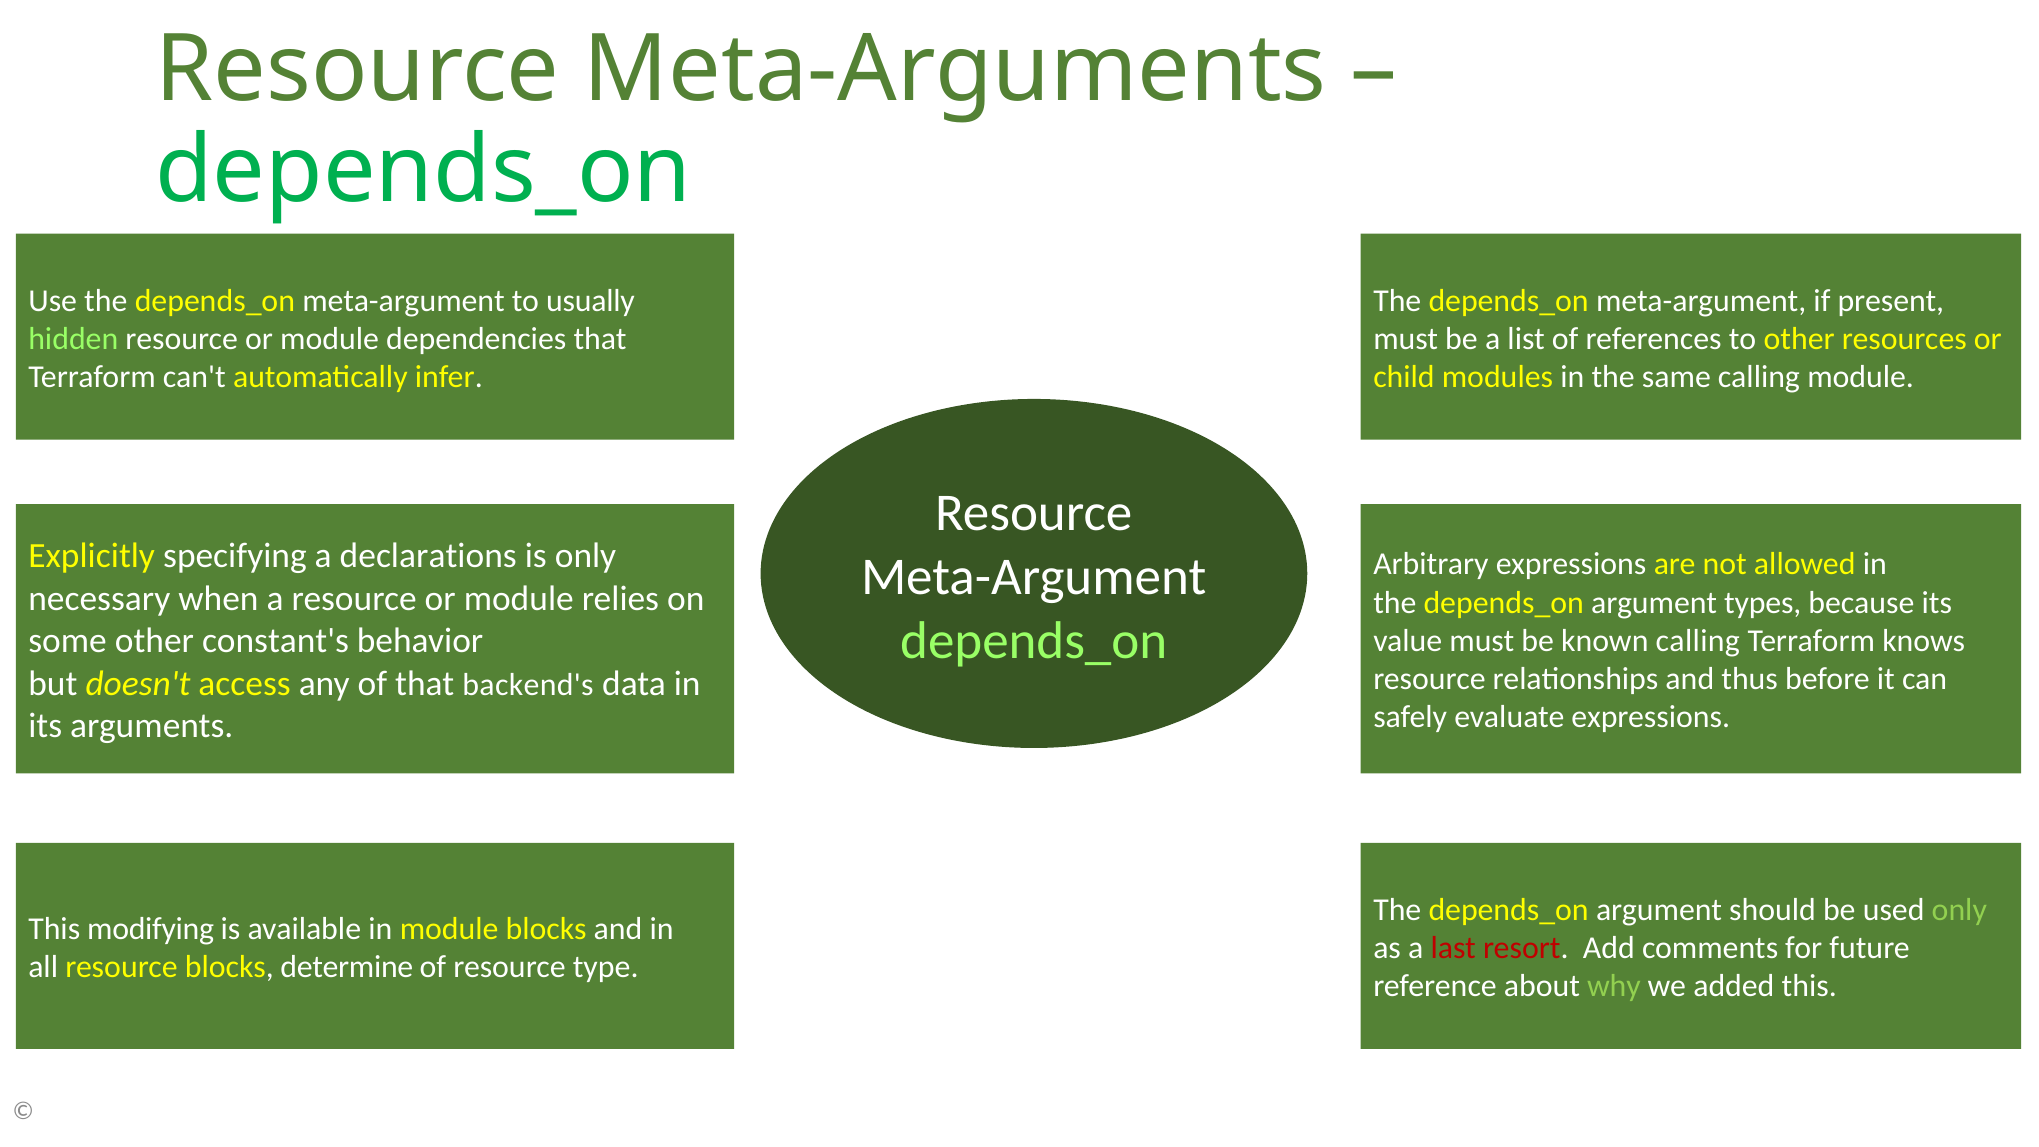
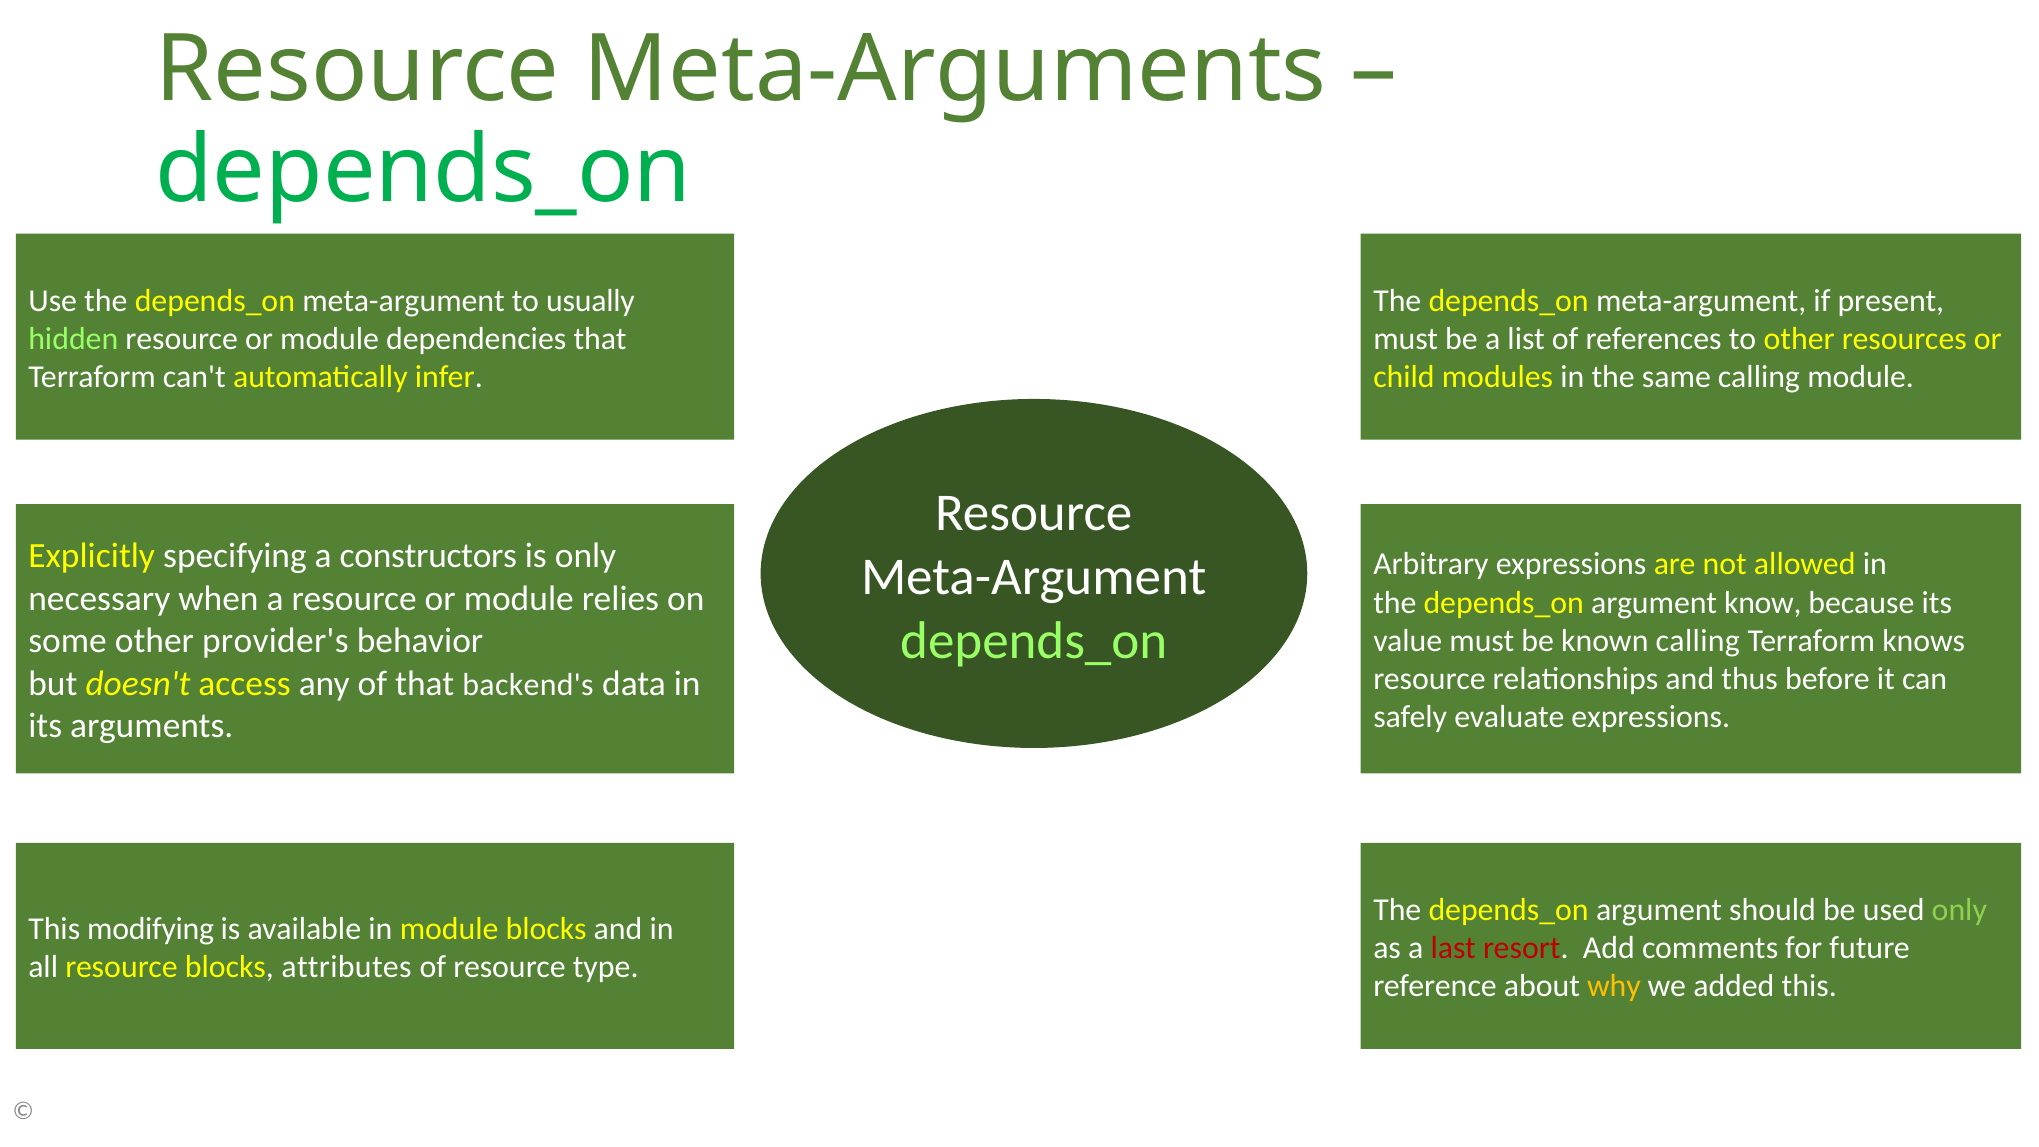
declarations: declarations -> constructors (428, 556)
types: types -> know (1763, 603)
constant's: constant's -> provider's (275, 641)
determine: determine -> attributes (347, 967)
why colour: light green -> yellow (1614, 986)
